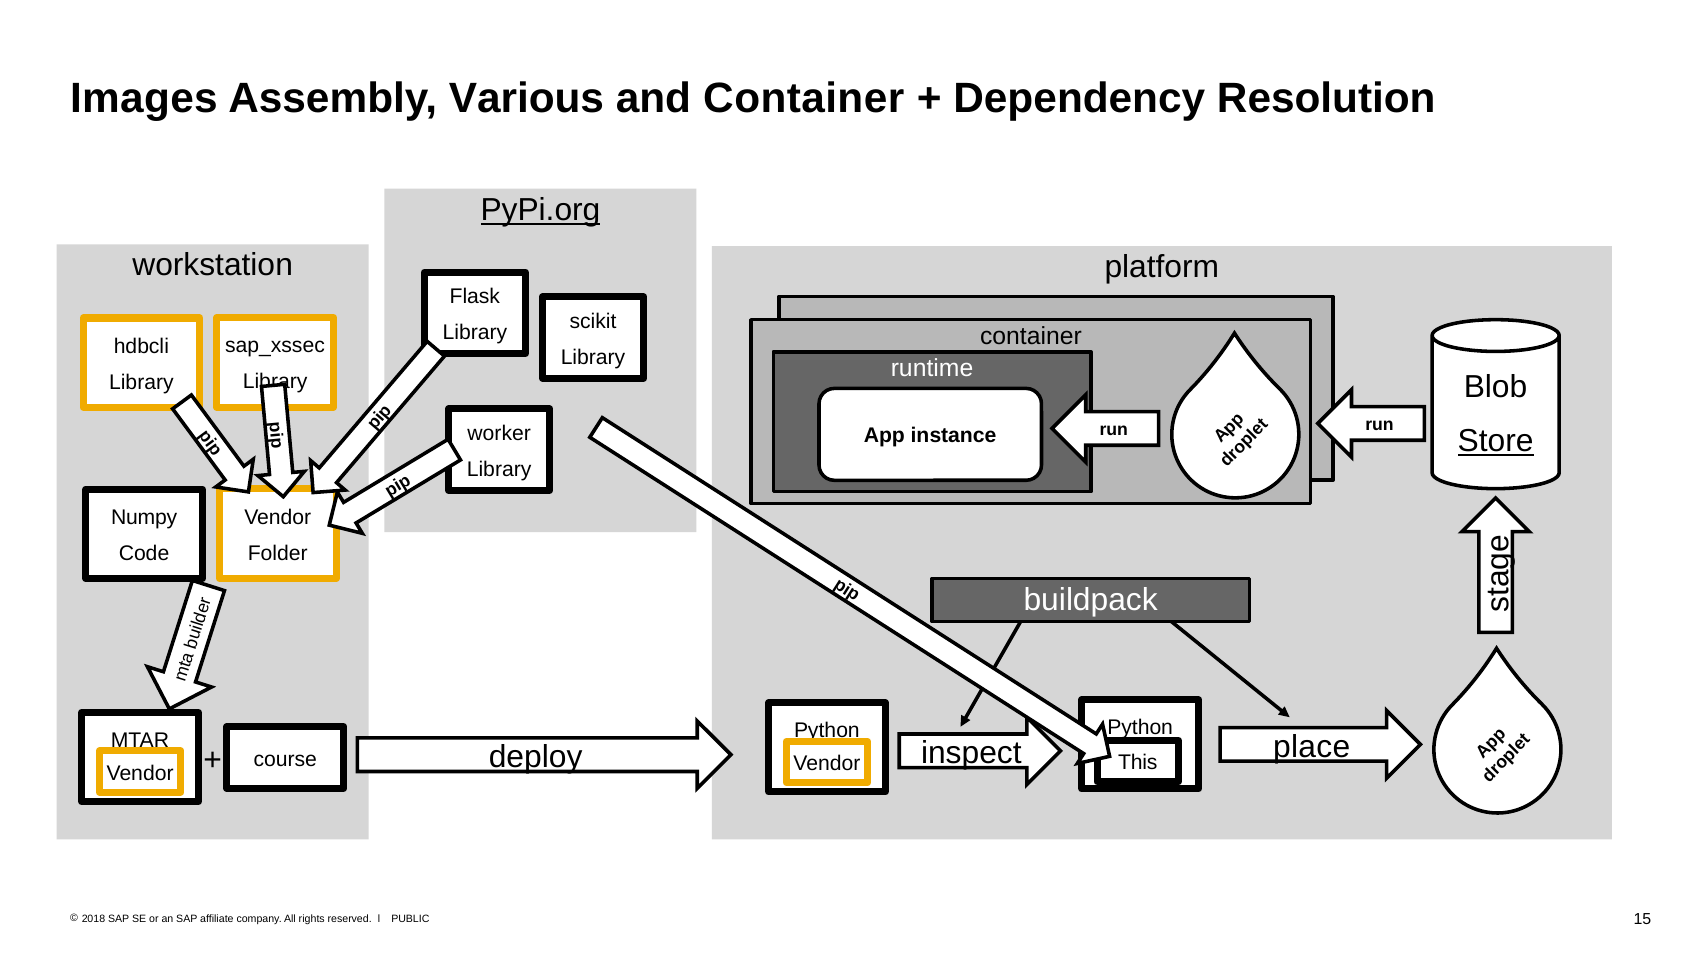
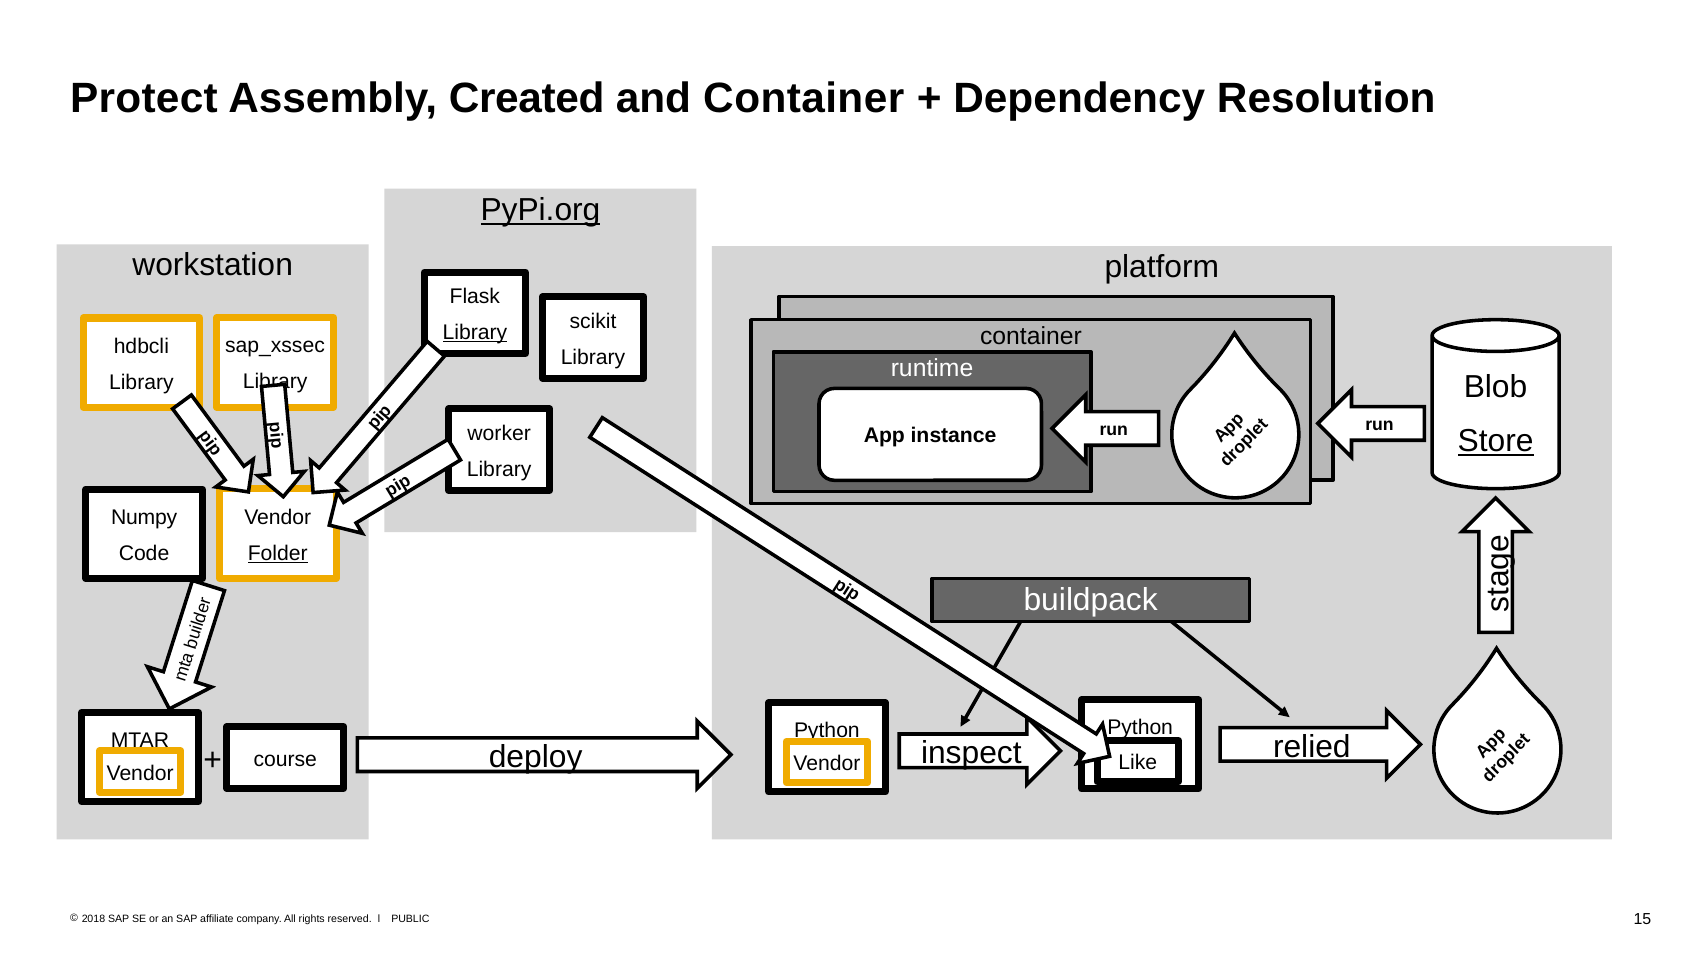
Images: Images -> Protect (144, 98)
Various: Various -> Created (527, 98)
Library underline: none -> present (475, 332)
Folder underline: none -> present (278, 553)
place: place -> relied (1312, 747)
This: This -> Like (1138, 763)
